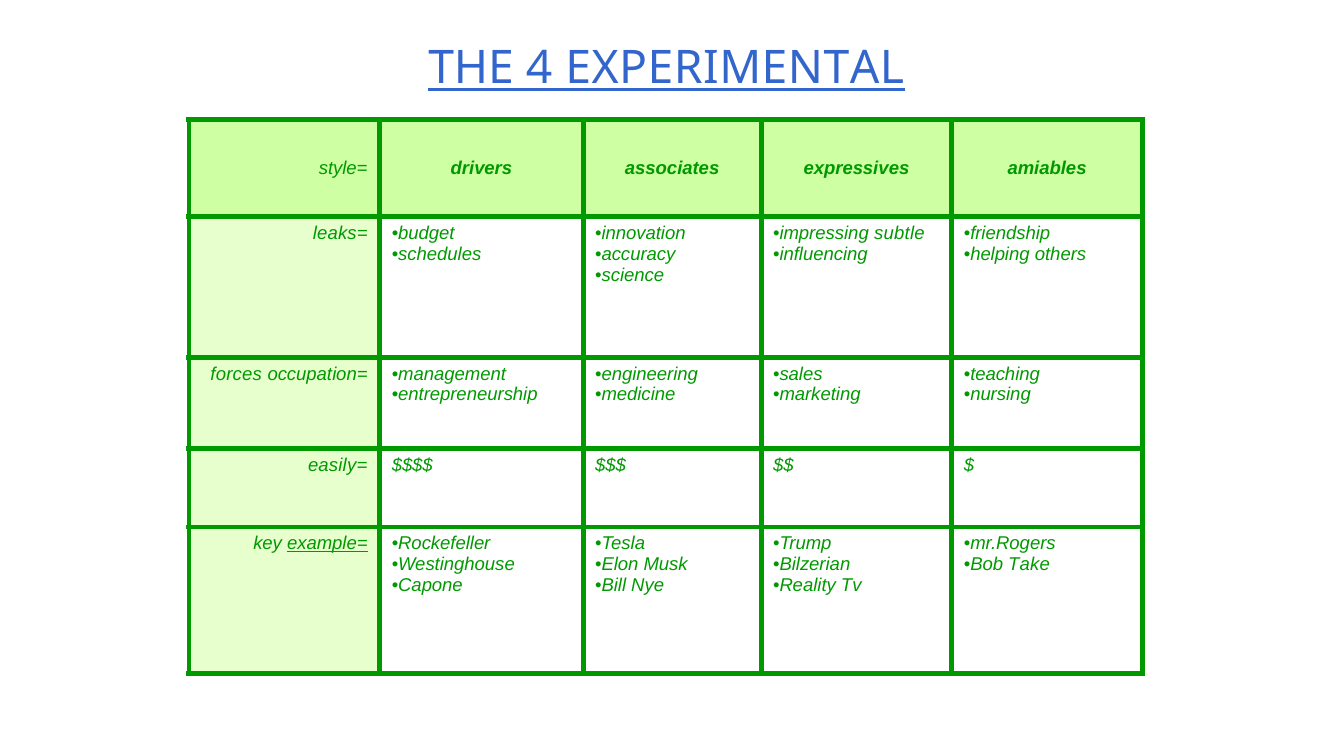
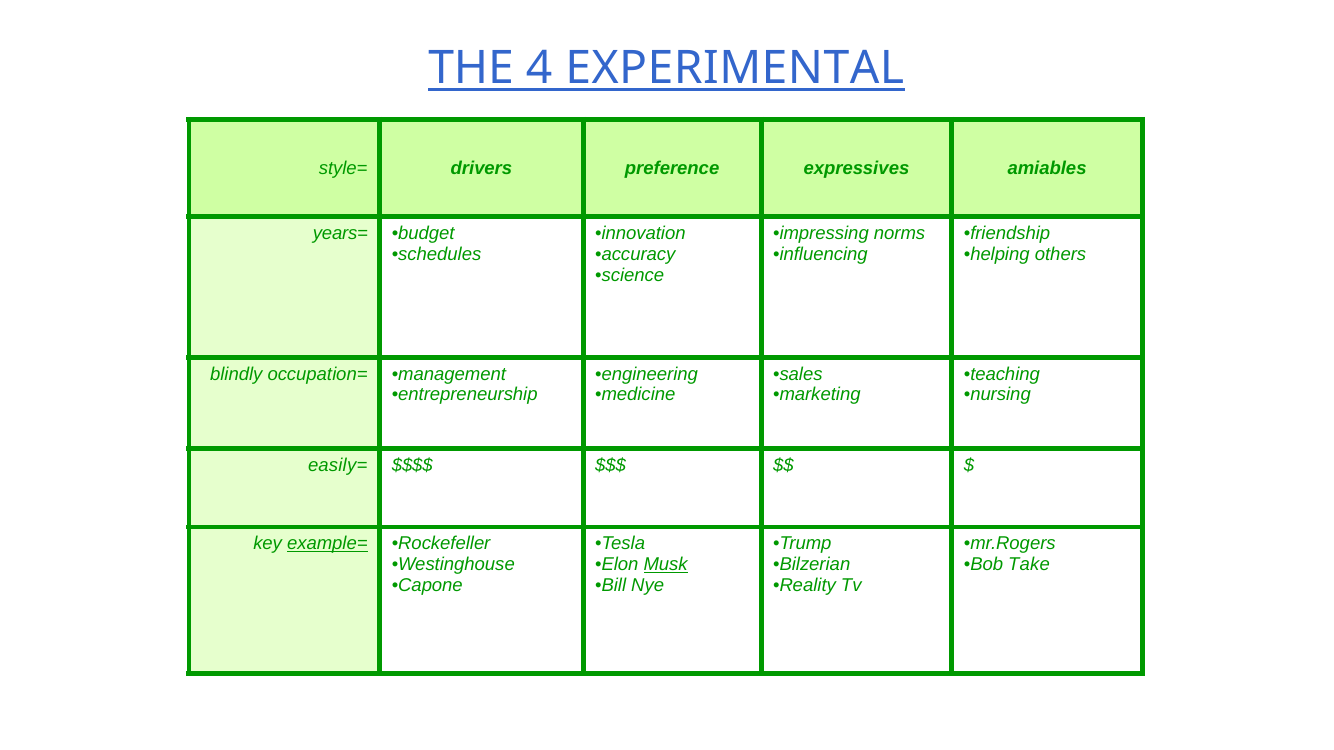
associates: associates -> preference (672, 169)
leaks=: leaks= -> years= (340, 234)
subtle: subtle -> norms (900, 234)
forces: forces -> blindly (236, 374)
Musk underline: none -> present (666, 565)
